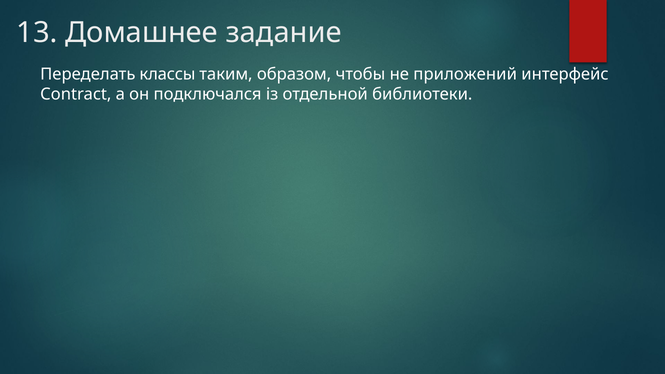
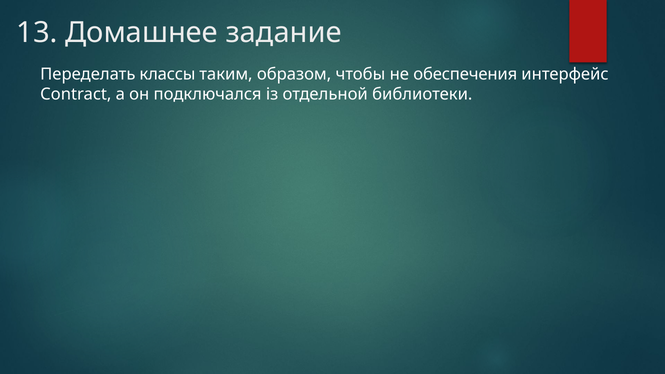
приложений: приложений -> обеспечения (465, 74)
